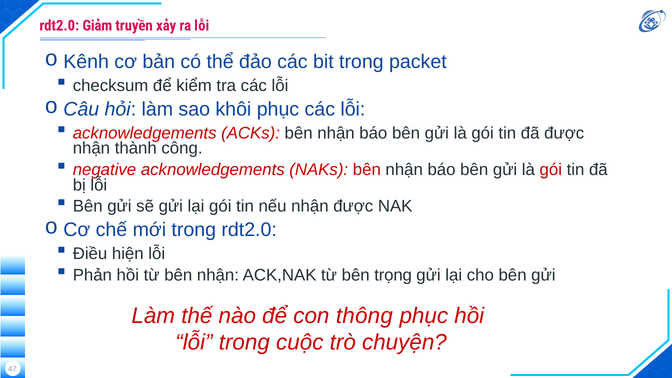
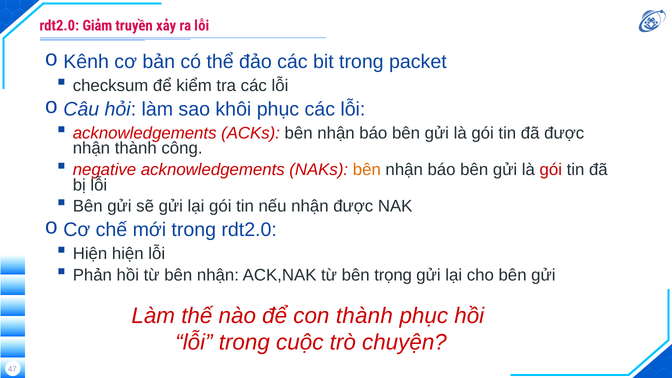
bên colour: red -> orange (367, 170)
Điều: Điều -> Hiện (90, 254)
con thông: thông -> thành (364, 316)
